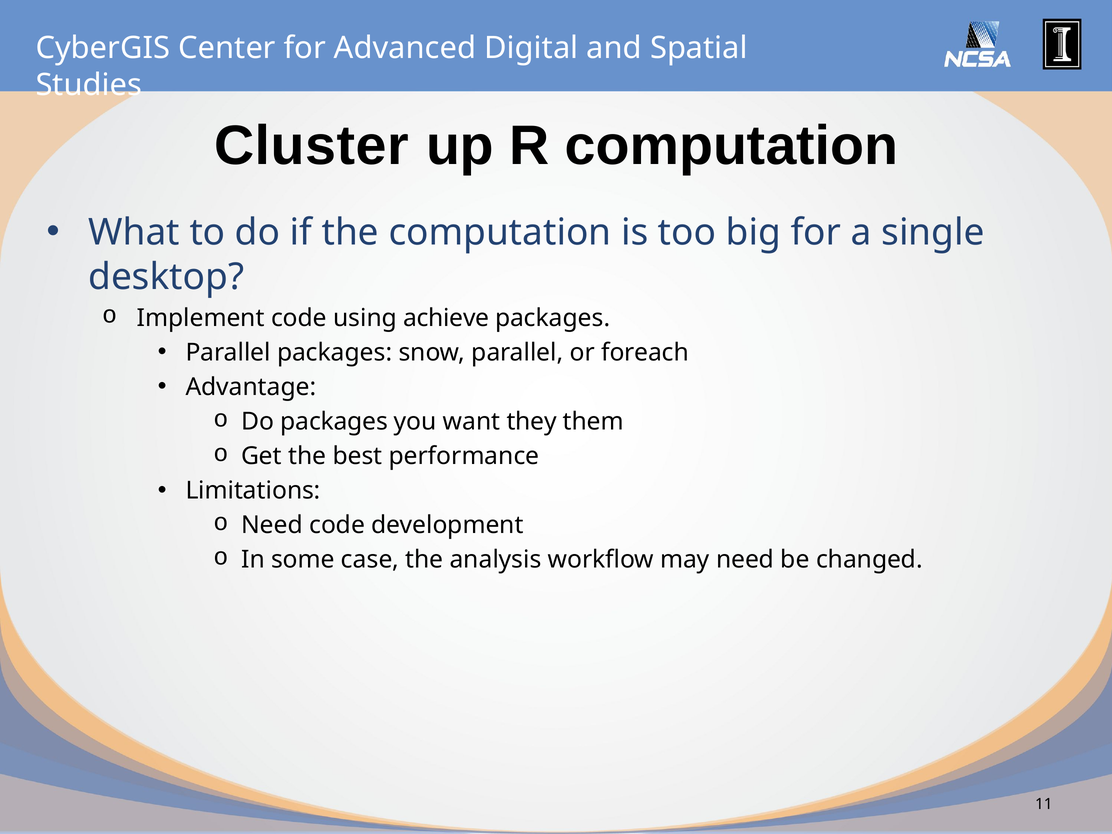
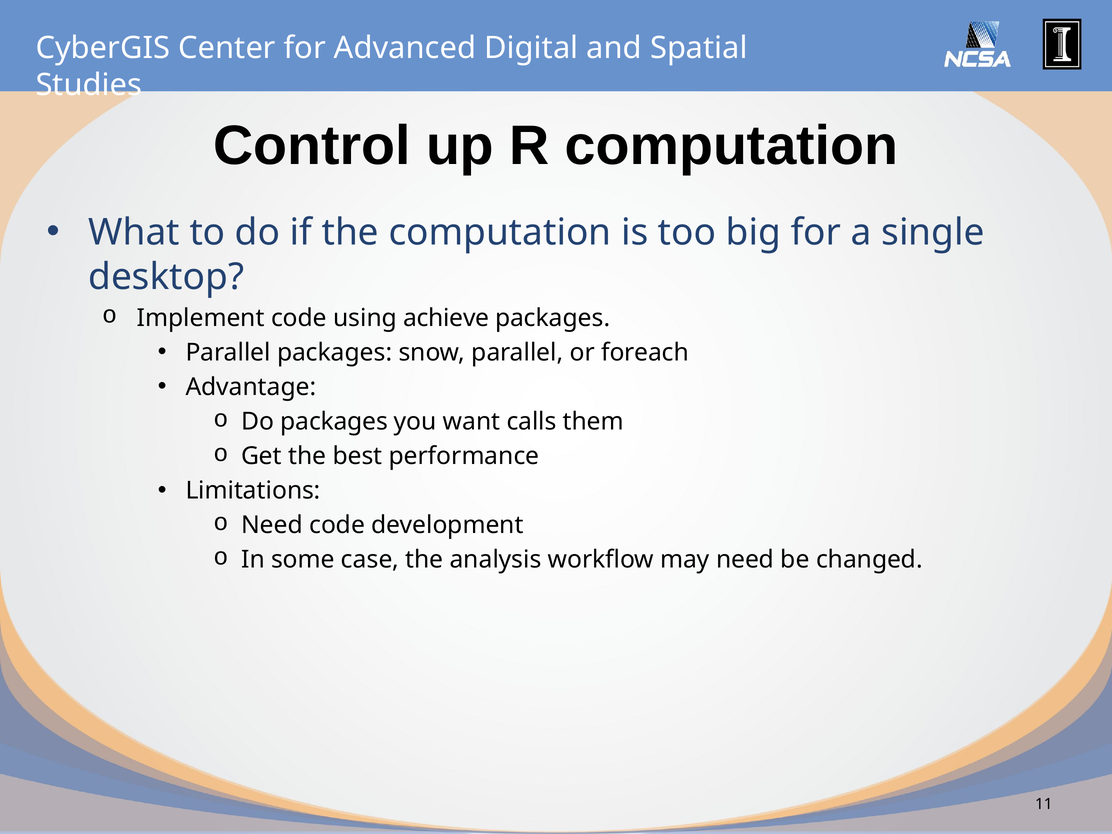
Cluster: Cluster -> Control (312, 146)
they: they -> calls (532, 422)
